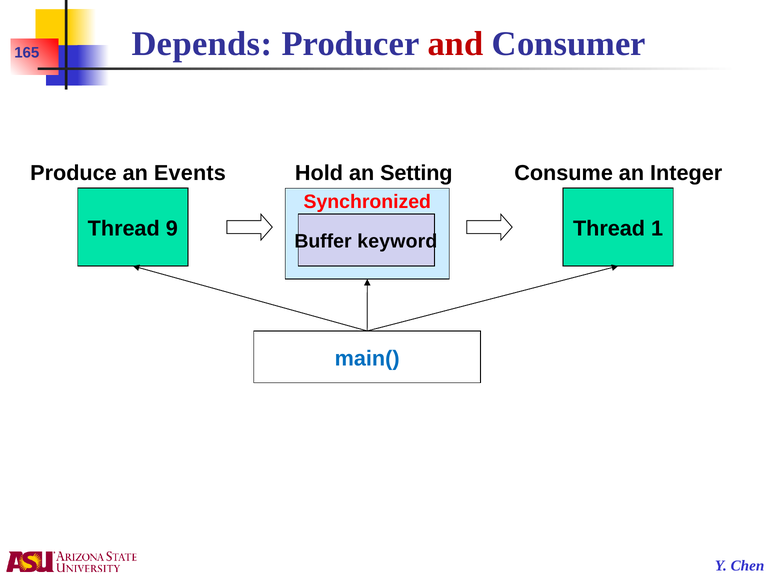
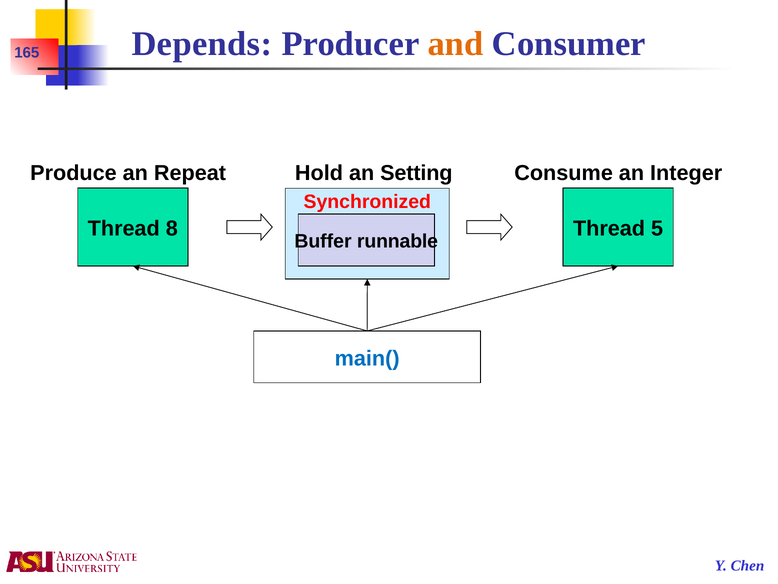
and colour: red -> orange (455, 44)
Events: Events -> Repeat (190, 173)
9: 9 -> 8 (172, 228)
1: 1 -> 5 (657, 228)
keyword: keyword -> runnable (398, 241)
